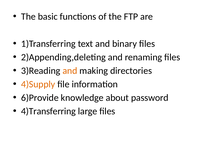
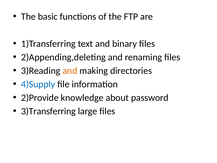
4)Supply colour: orange -> blue (38, 84)
6)Provide: 6)Provide -> 2)Provide (40, 98)
4)Transferring: 4)Transferring -> 3)Transferring (48, 111)
